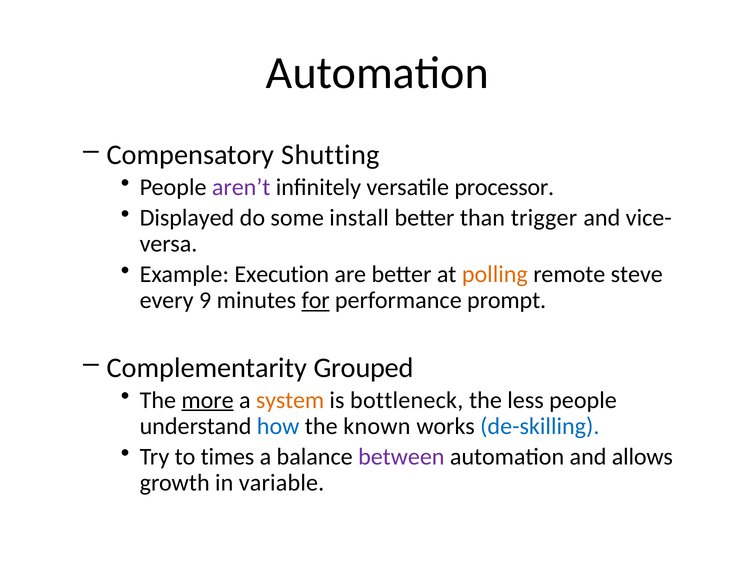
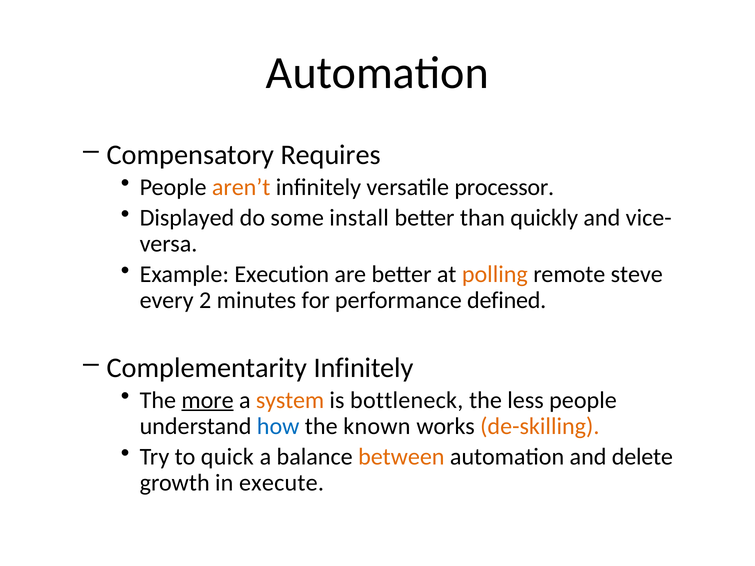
Shutting: Shutting -> Requires (331, 155)
aren’t colour: purple -> orange (241, 187)
trigger: trigger -> quickly (544, 218)
9: 9 -> 2 (205, 300)
for underline: present -> none (316, 300)
prompt: prompt -> defined (507, 300)
Complementarity Grouped: Grouped -> Infinitely (364, 368)
de-skilling colour: blue -> orange (540, 426)
times: times -> quick (227, 457)
between colour: purple -> orange (401, 457)
allows: allows -> delete (642, 457)
variable: variable -> execute (282, 483)
